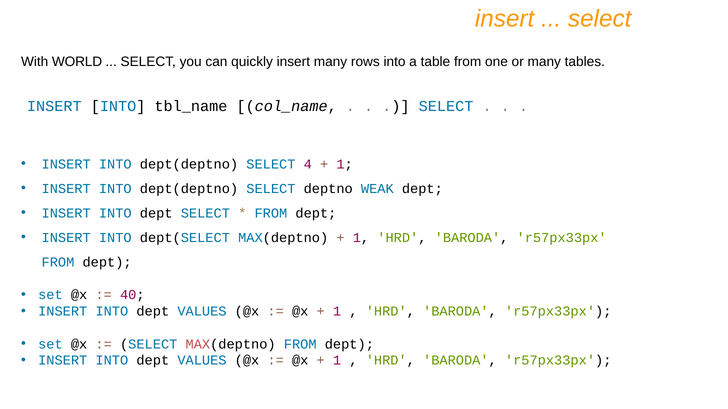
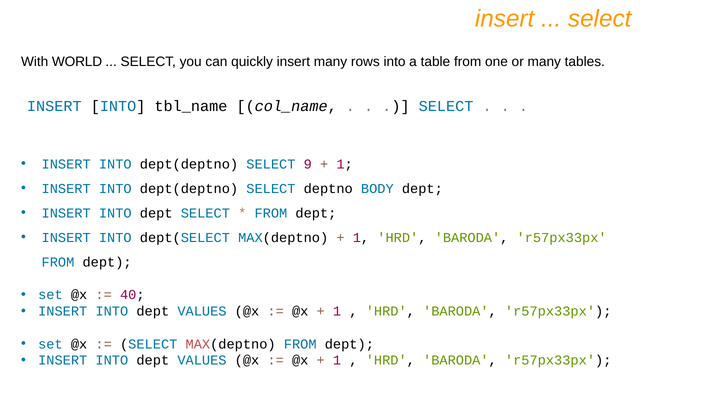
4: 4 -> 9 (308, 164)
WEAK: WEAK -> BODY (377, 189)
